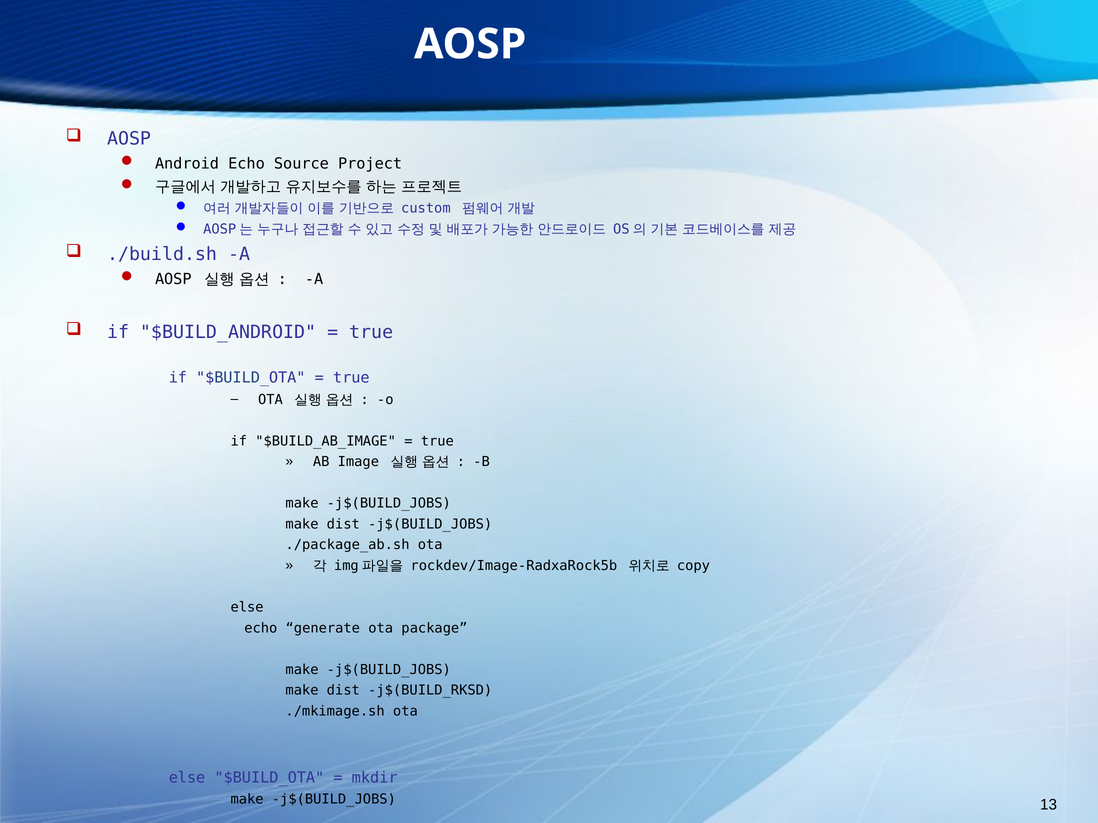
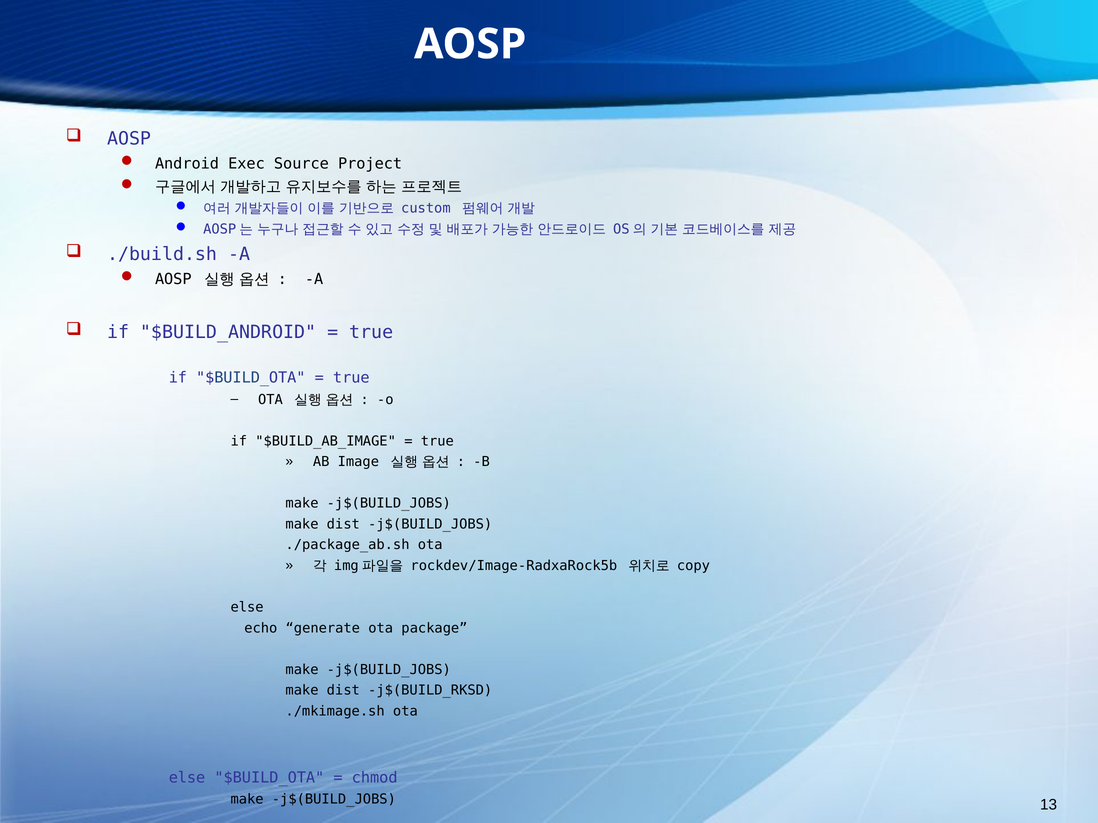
Android Echo: Echo -> Exec (247, 164)
mkdir: mkdir -> chmod (375, 778)
